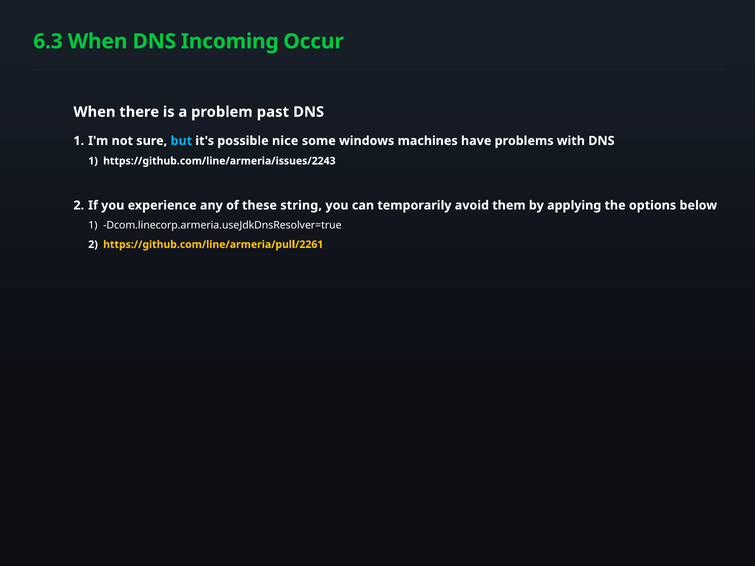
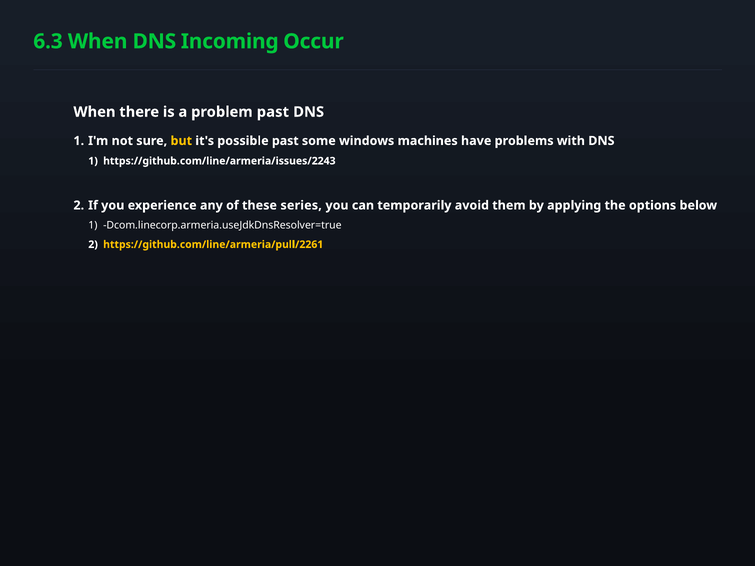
but colour: light blue -> yellow (181, 141)
possible nice: nice -> past (285, 141)
string: string -> series (301, 205)
